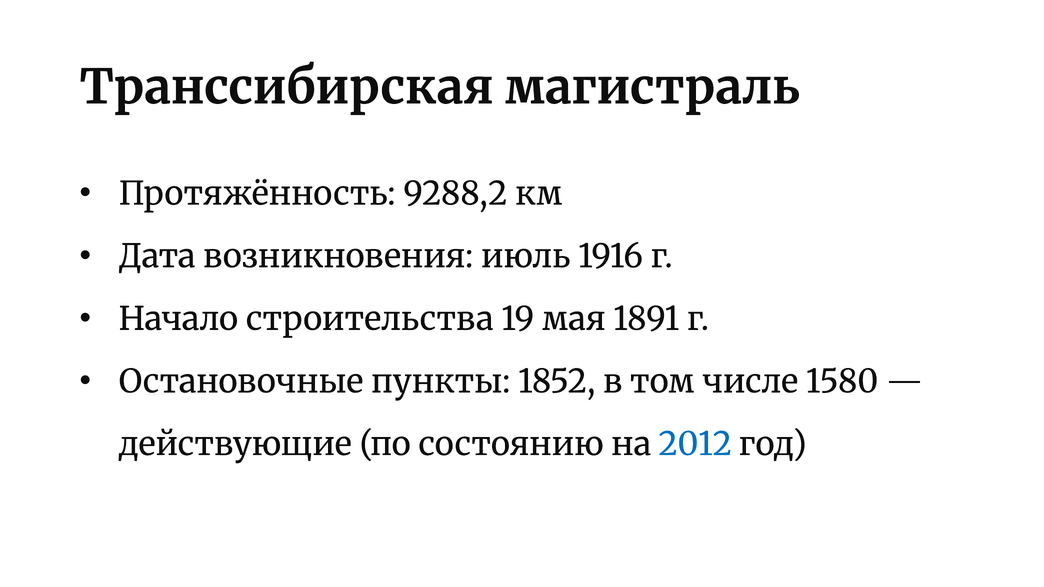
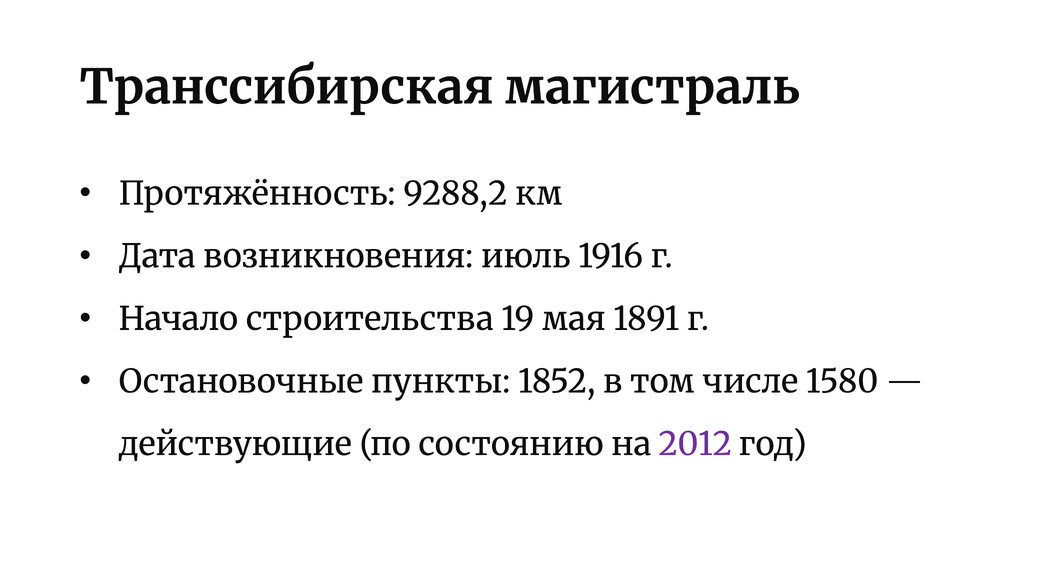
2012 colour: blue -> purple (695, 445)
